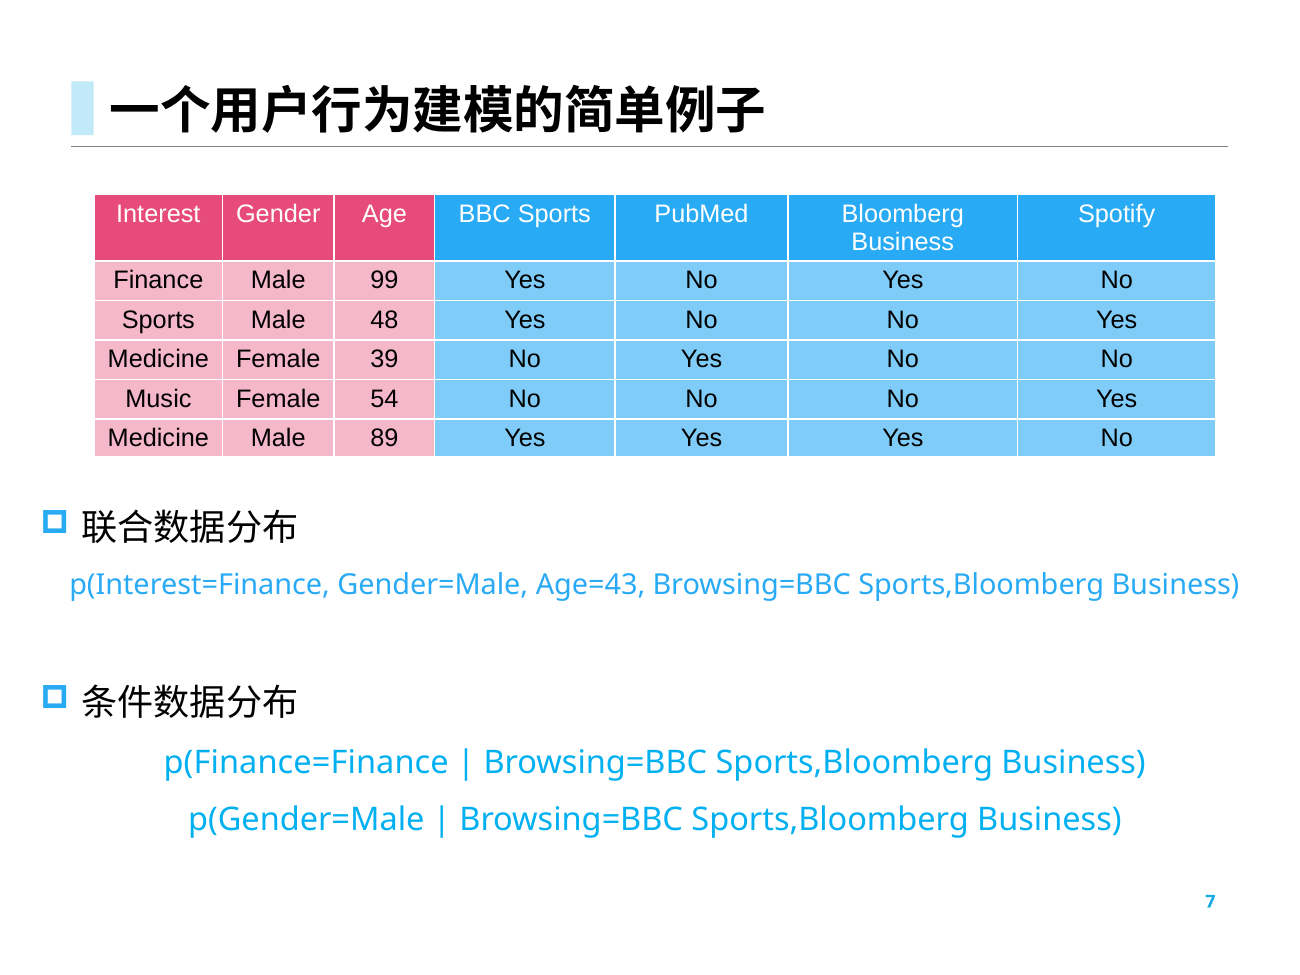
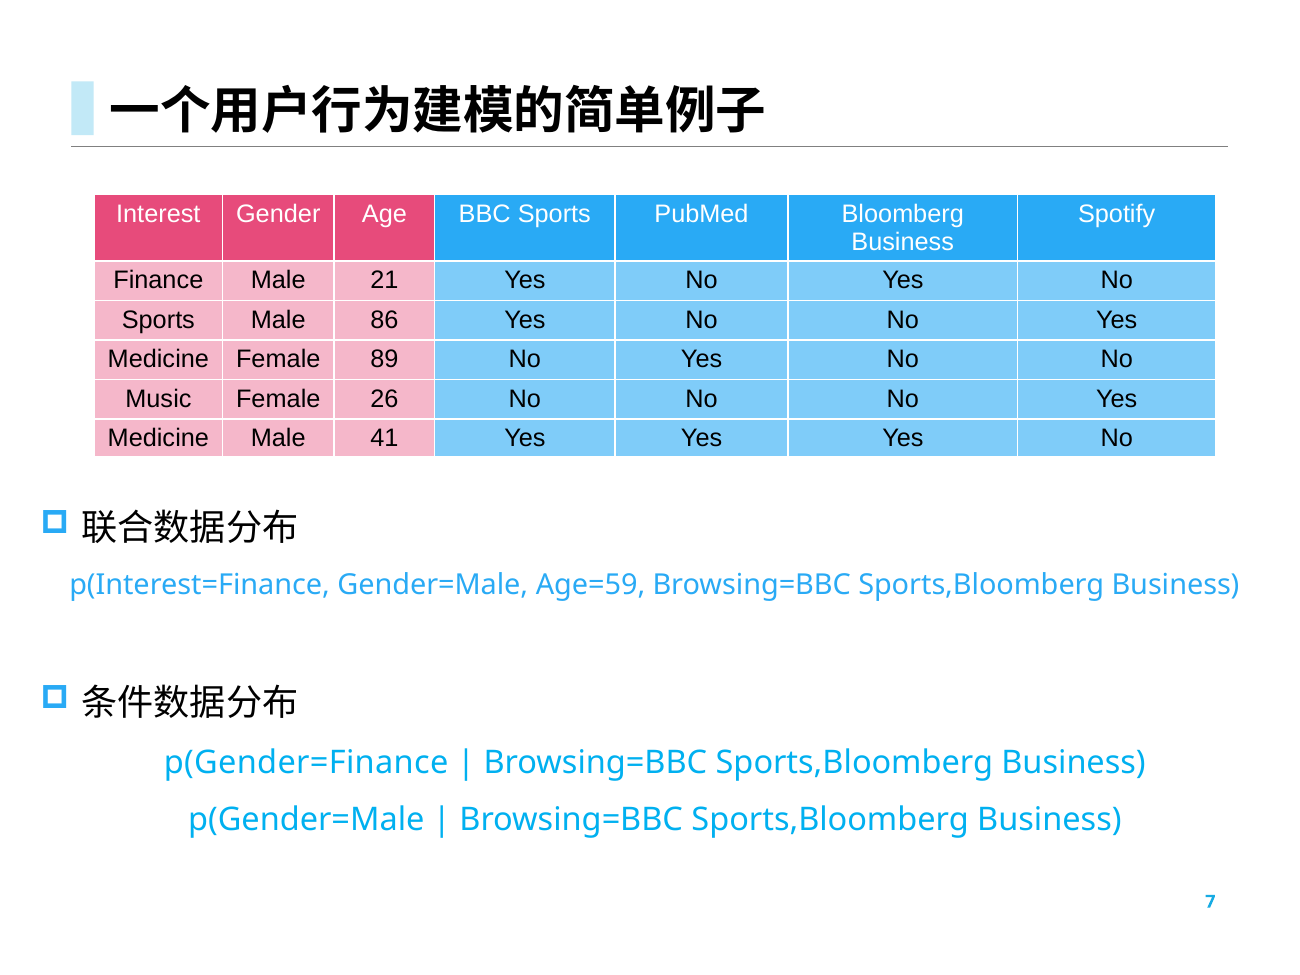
99: 99 -> 21 (384, 280)
48: 48 -> 86 (384, 320)
39: 39 -> 89 (384, 359)
54: 54 -> 26 (384, 399)
89: 89 -> 41 (384, 438)
Age=43: Age=43 -> Age=59 (591, 585)
p(Finance=Finance: p(Finance=Finance -> p(Gender=Finance (306, 763)
